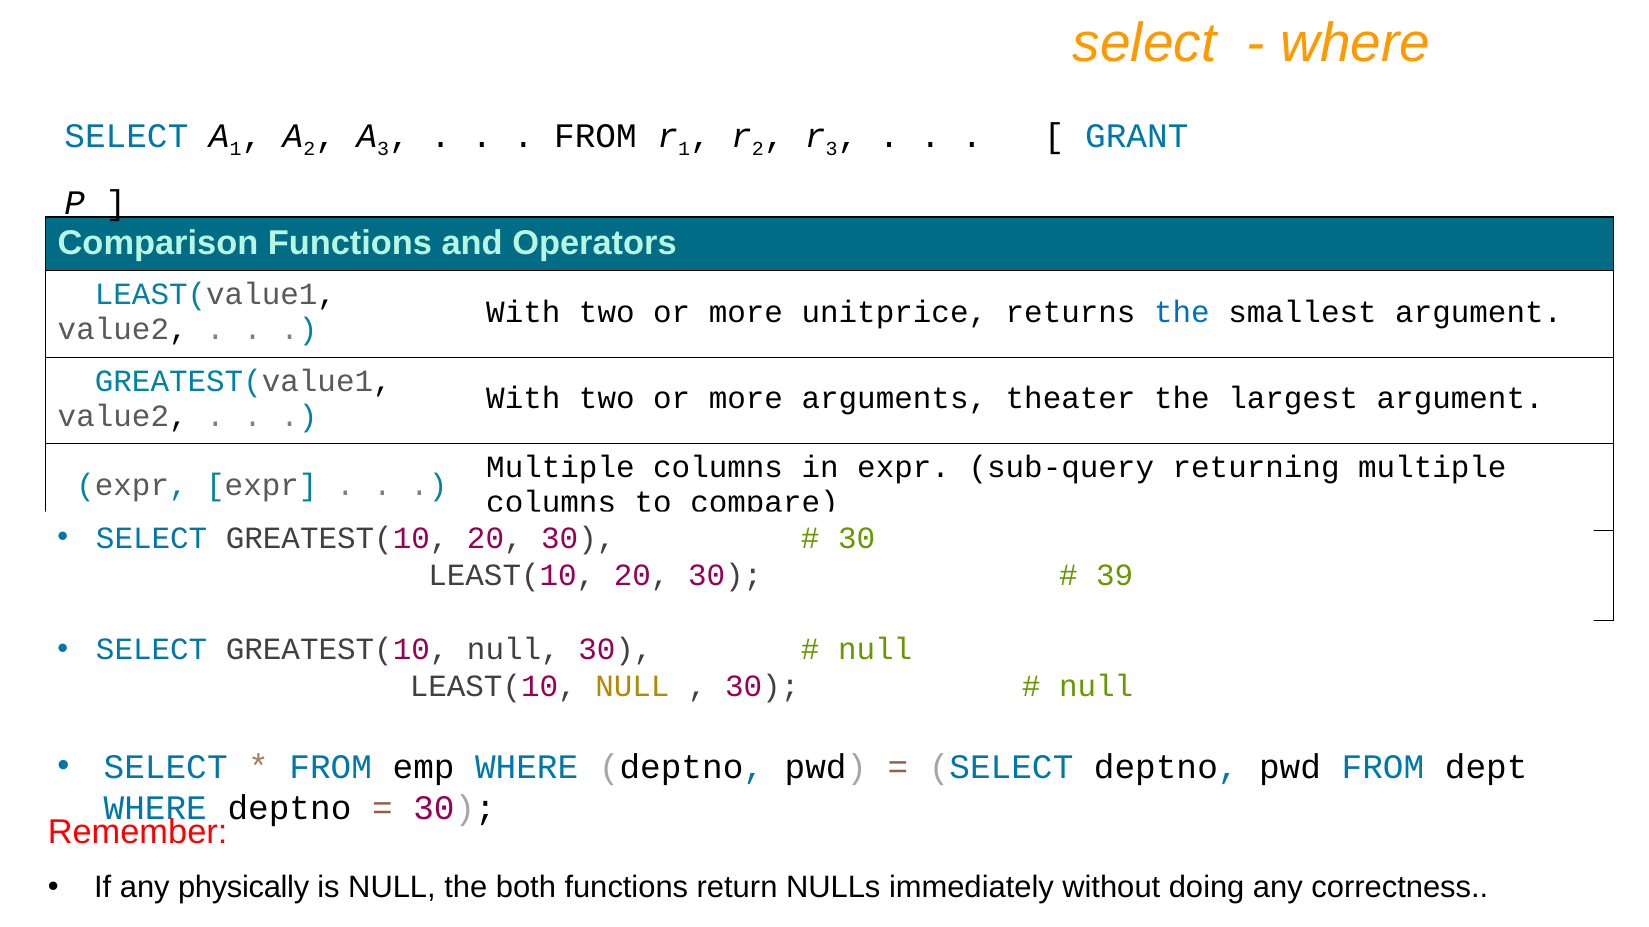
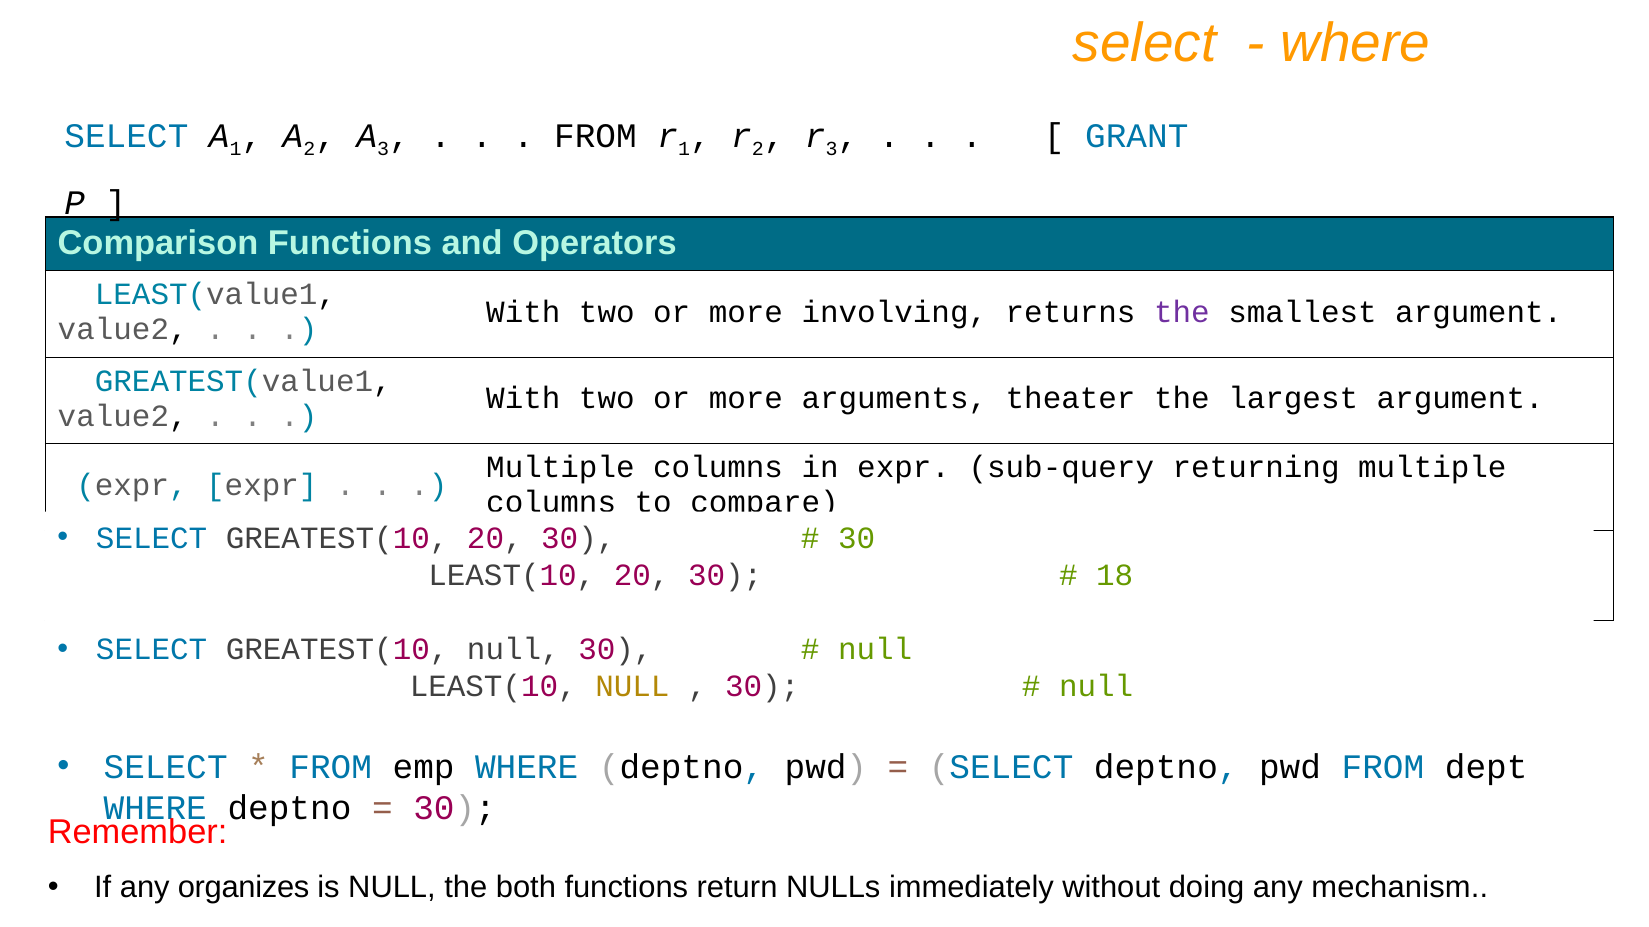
unitprice: unitprice -> involving (894, 312)
the colour: blue -> purple (1182, 312)
39: 39 -> 18 (1115, 576)
physically: physically -> organizes (244, 888)
correctness: correctness -> mechanism (1400, 888)
